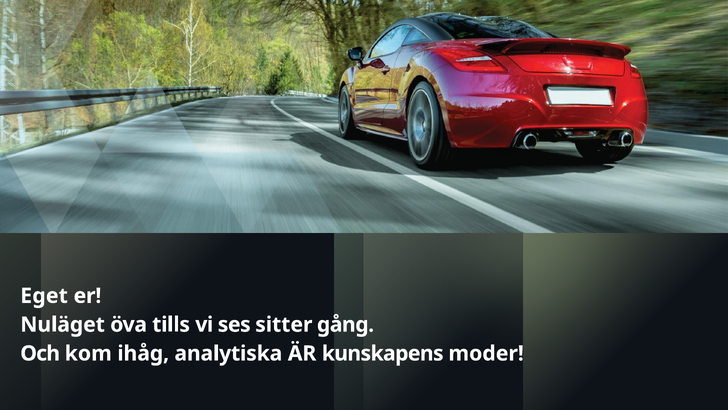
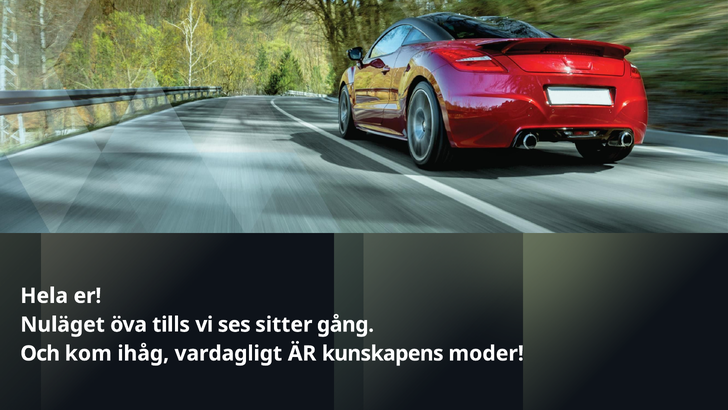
Eget: Eget -> Hela (44, 296)
analytiska: analytiska -> vardagligt (228, 353)
